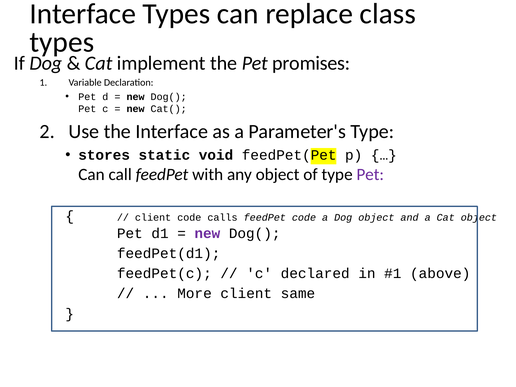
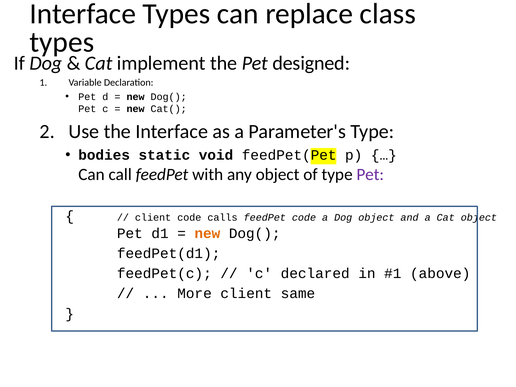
promises: promises -> designed (311, 63)
stores: stores -> bodies (104, 155)
new colour: purple -> orange (207, 233)
